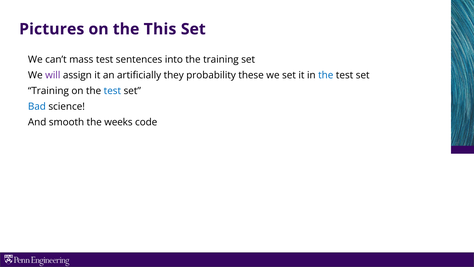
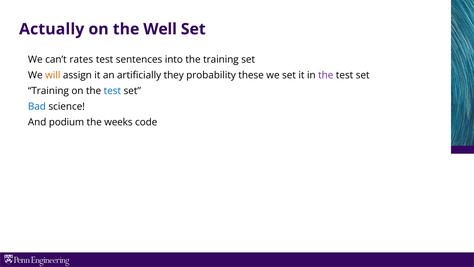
Pictures: Pictures -> Actually (52, 29)
This: This -> Well (160, 29)
mass: mass -> rates (81, 59)
will colour: purple -> orange (53, 75)
the colour: blue -> purple (326, 75)
smooth: smooth -> podium (67, 122)
